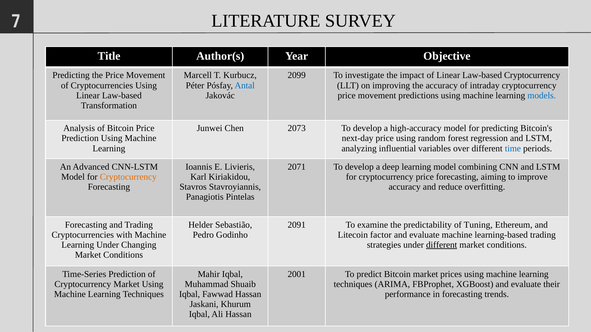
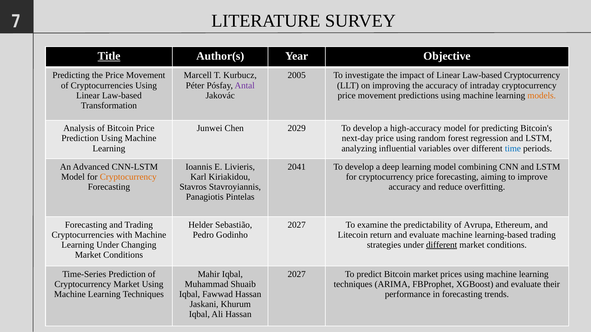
Title underline: none -> present (109, 56)
2099: 2099 -> 2005 (297, 75)
Antal colour: blue -> purple (245, 85)
models colour: blue -> orange (542, 96)
2073: 2073 -> 2029 (297, 128)
2071: 2071 -> 2041 (297, 167)
2091: 2091 -> 2027 (297, 225)
Tuning: Tuning -> Avrupa (478, 225)
factor: factor -> return (381, 235)
2001: 2001 -> 2027 (297, 274)
